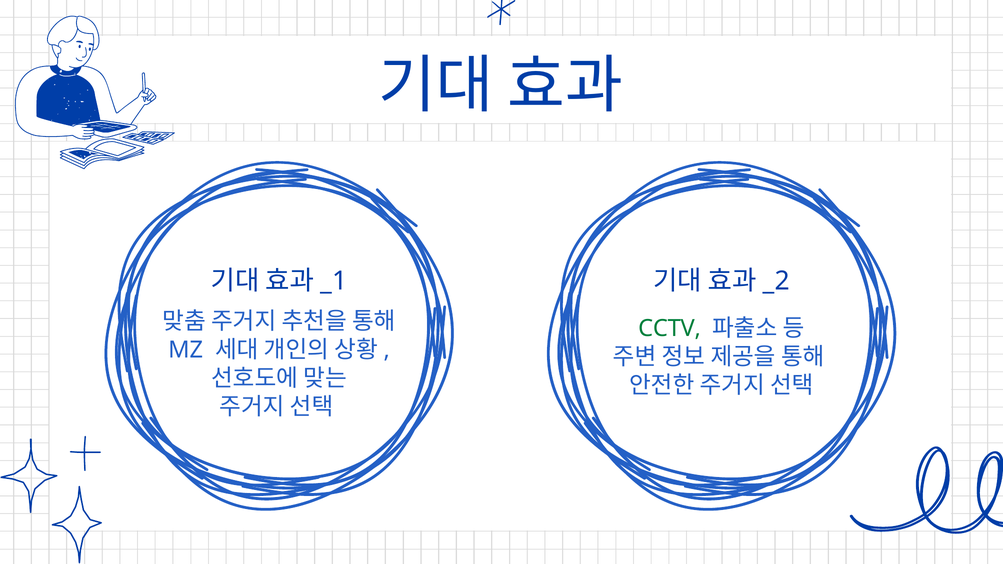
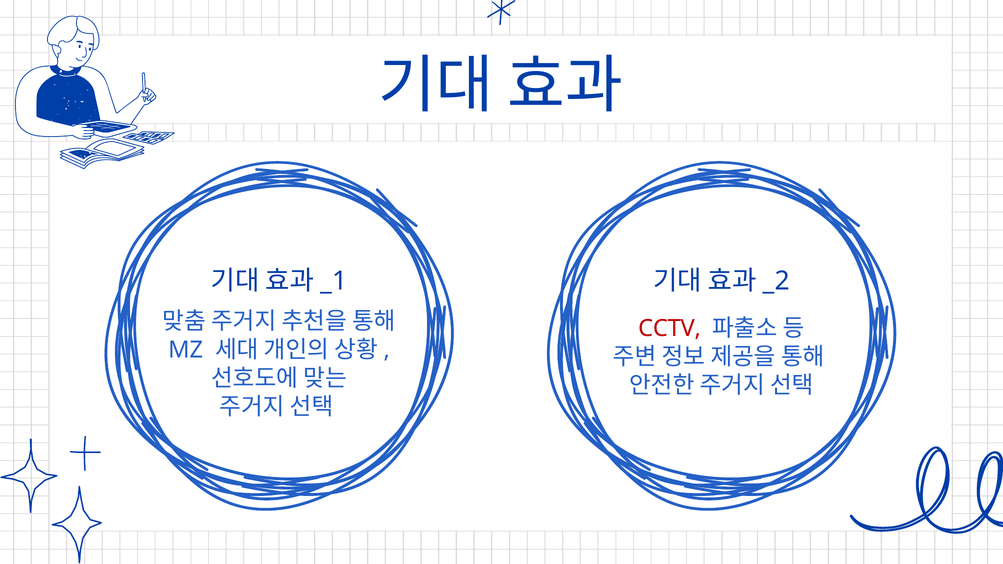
CCTV colour: green -> red (670, 329)
